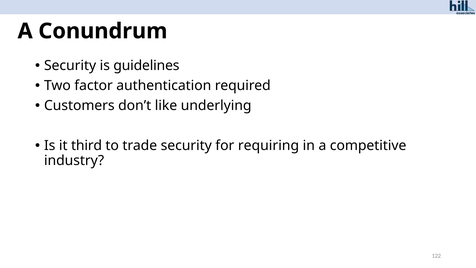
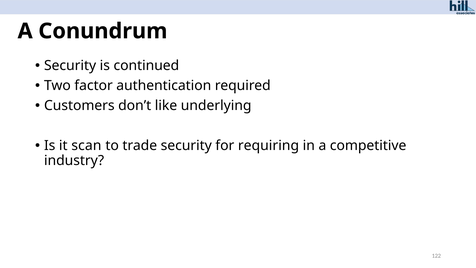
guidelines: guidelines -> continued (146, 66)
third: third -> scan (86, 145)
